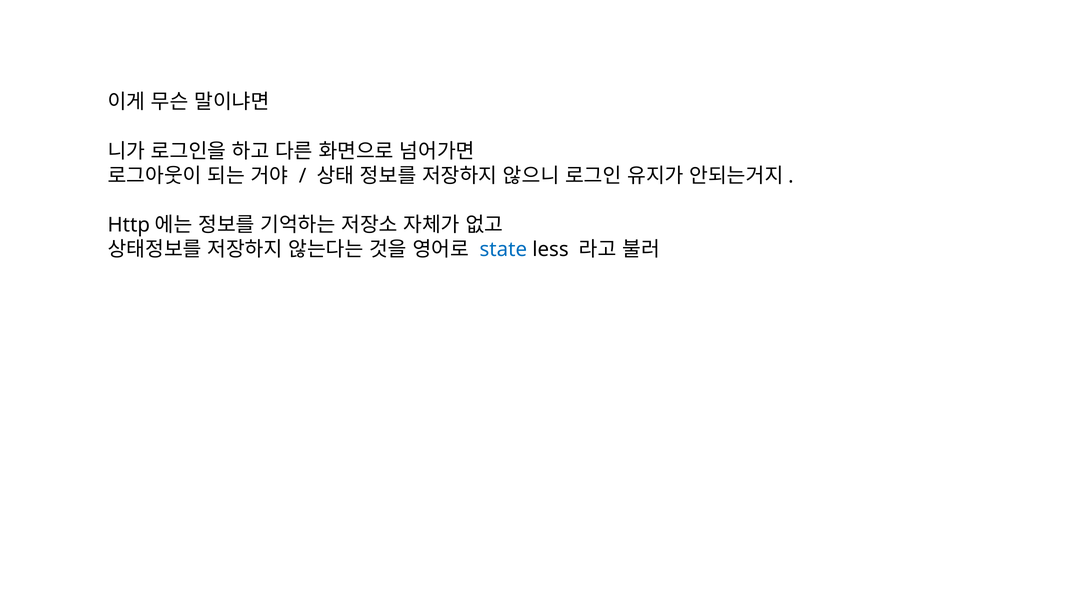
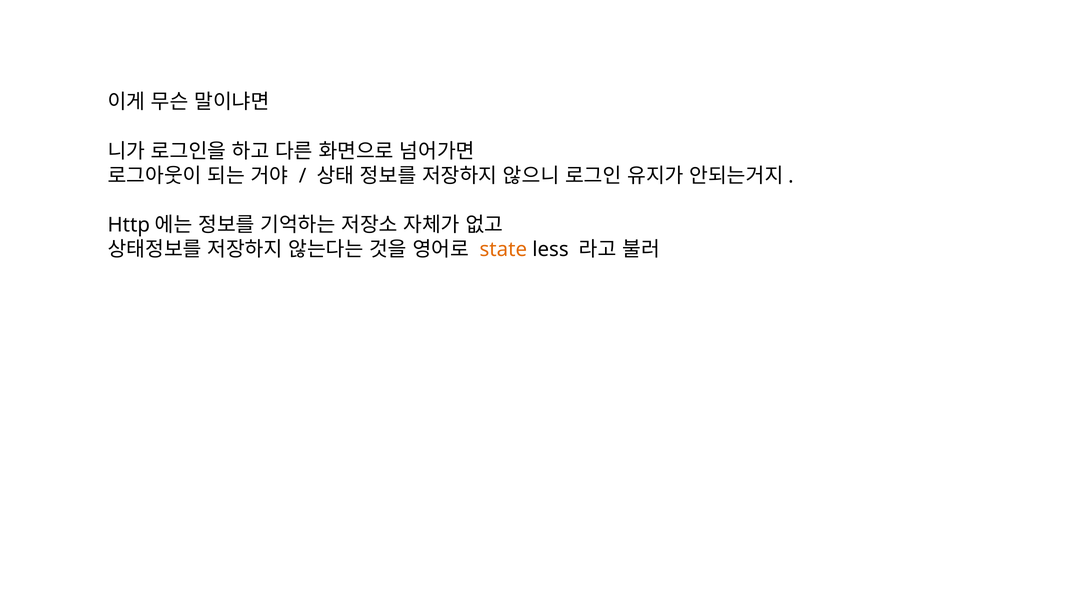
state colour: blue -> orange (503, 249)
